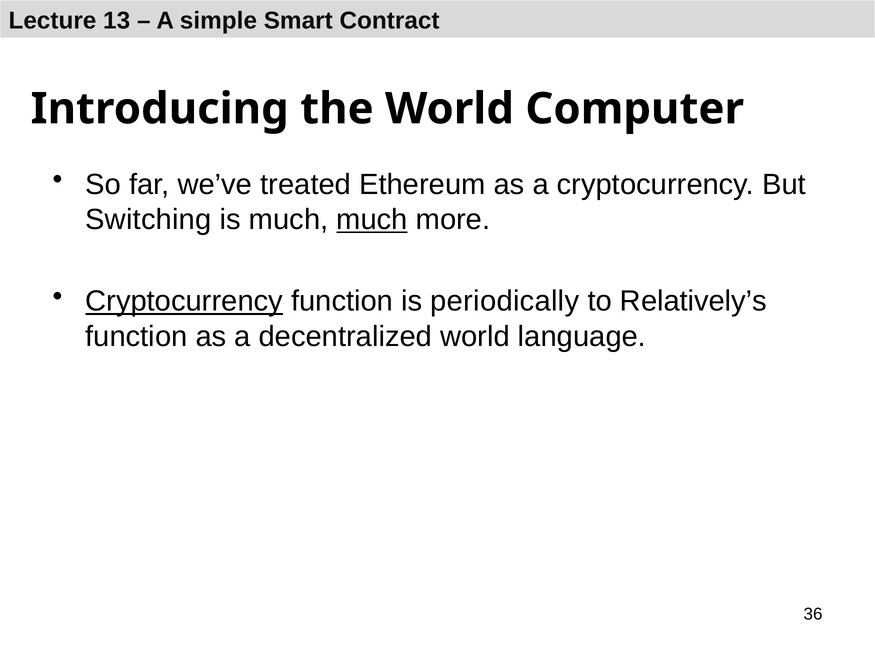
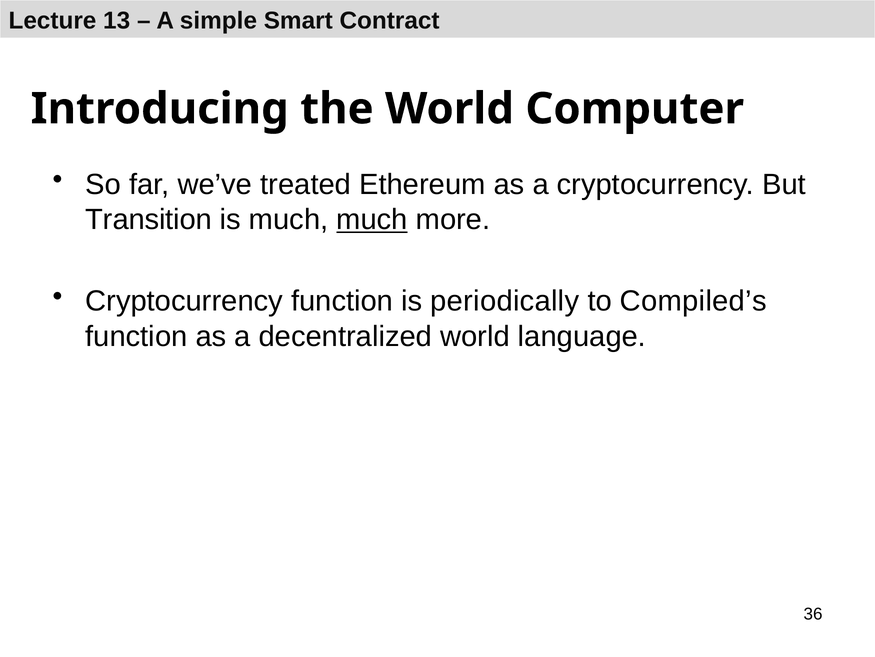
Switching: Switching -> Transition (149, 219)
Cryptocurrency underline: present -> none (184, 301)
Relatively’s: Relatively’s -> Compiled’s (693, 301)
